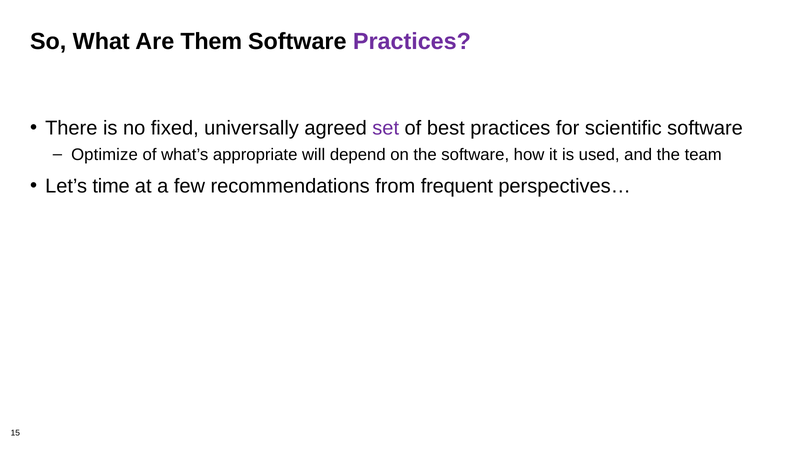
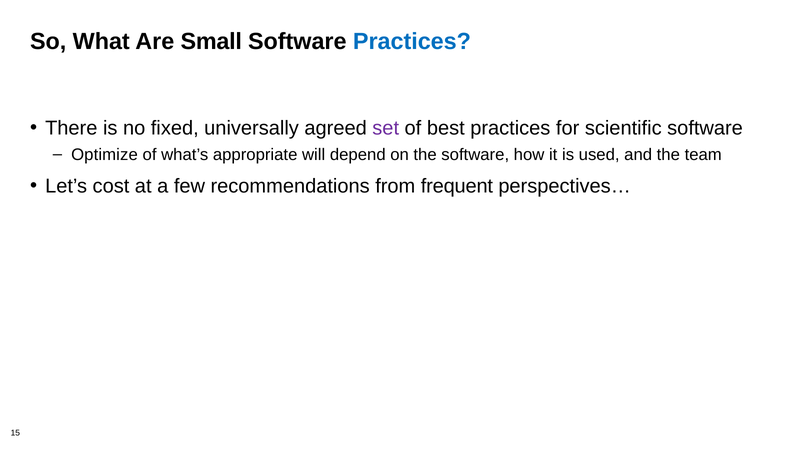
Them: Them -> Small (211, 41)
Practices colour: purple -> blue (412, 41)
time: time -> cost (111, 186)
